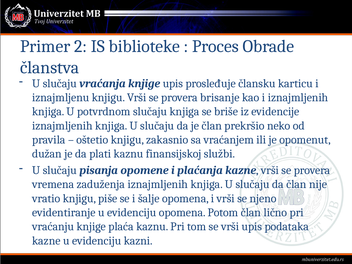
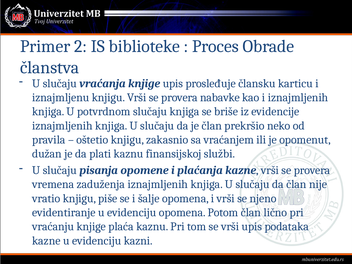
brisanje: brisanje -> nabavke (220, 97)
